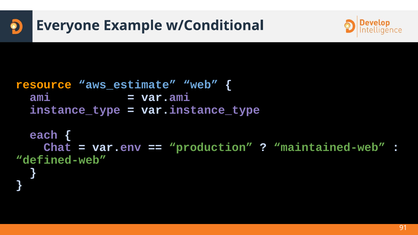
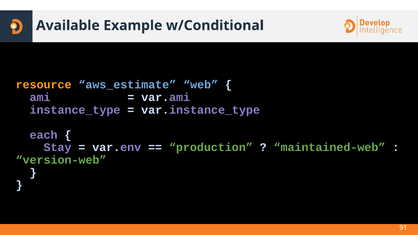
Everyone: Everyone -> Available (68, 26)
Chat: Chat -> Stay (57, 148)
defined-web: defined-web -> version-web (61, 160)
